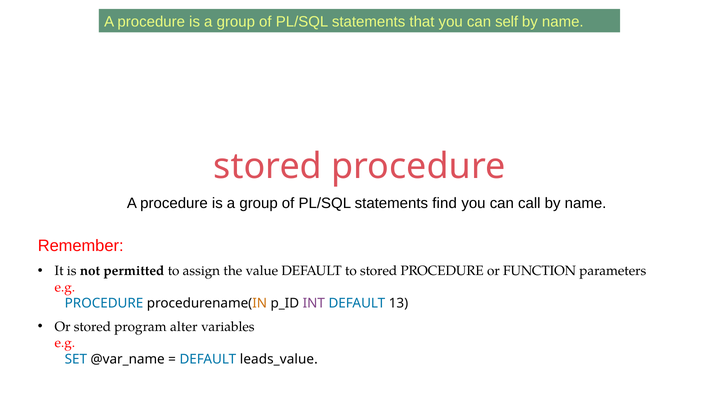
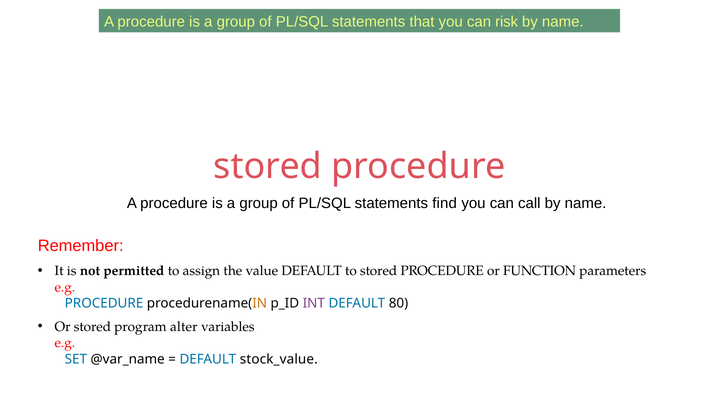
self: self -> risk (507, 22)
13: 13 -> 80 (399, 303)
leads_value: leads_value -> stock_value (279, 359)
